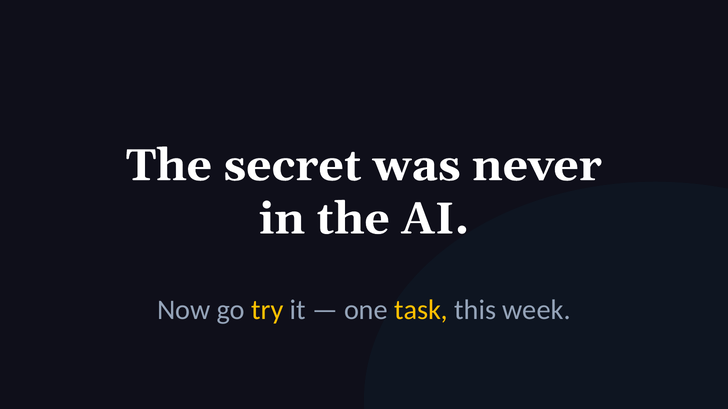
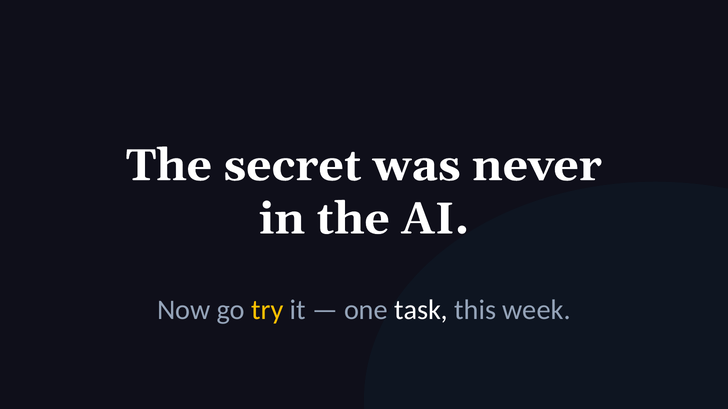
task colour: yellow -> white (421, 310)
